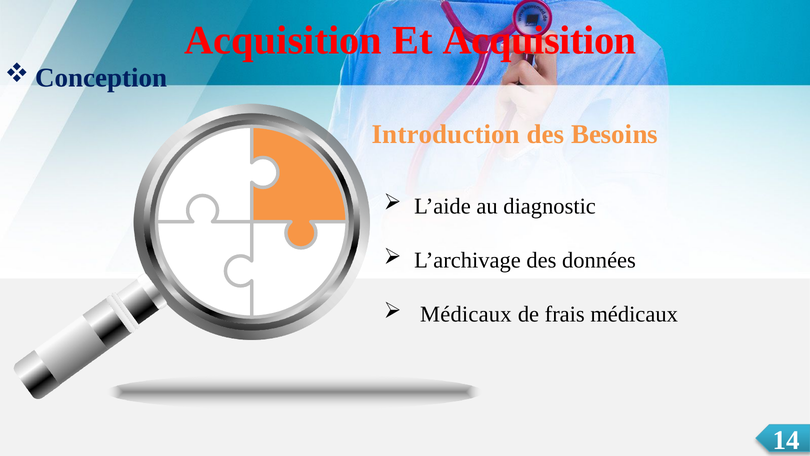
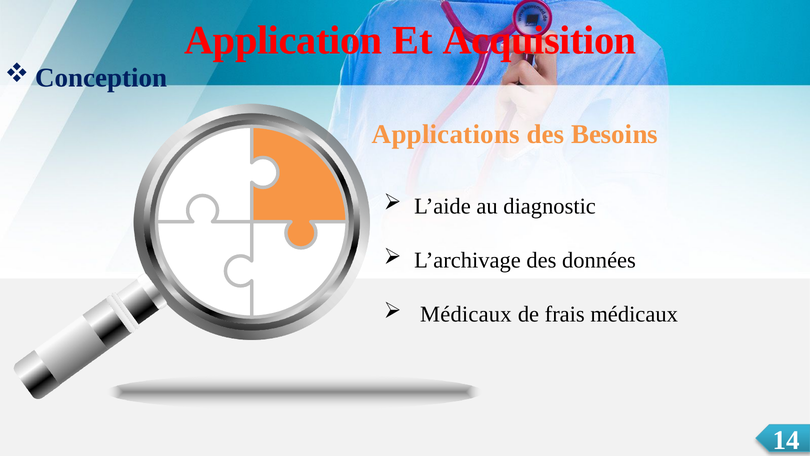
Acquisition: Acquisition -> Application (283, 40)
Introduction: Introduction -> Applications (446, 134)
